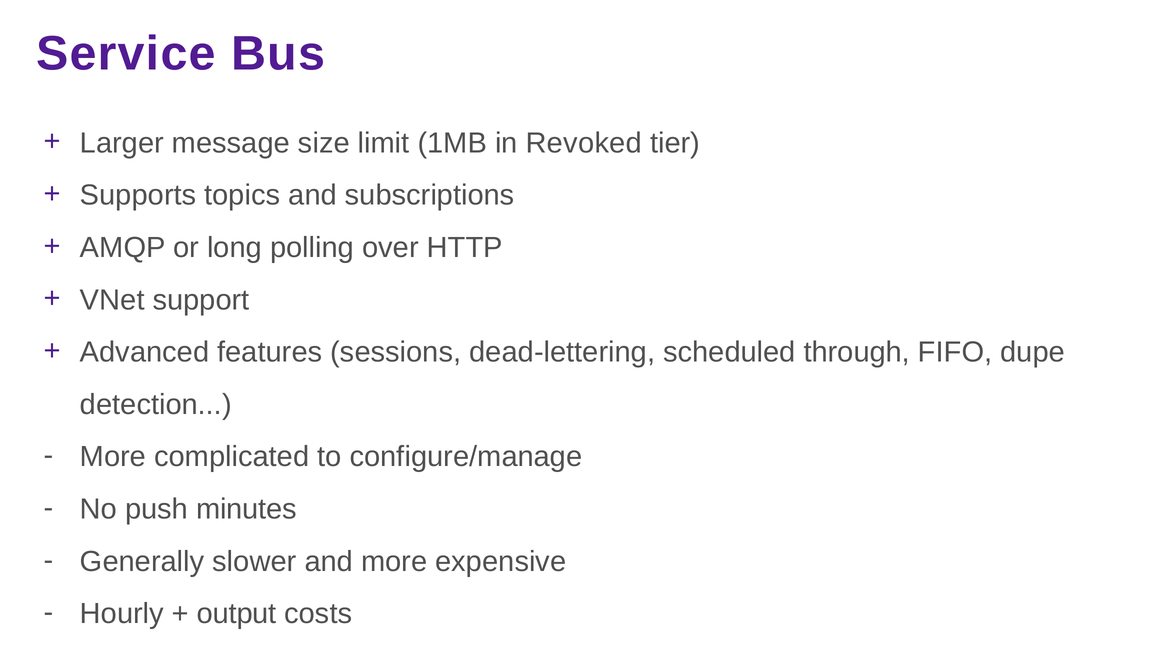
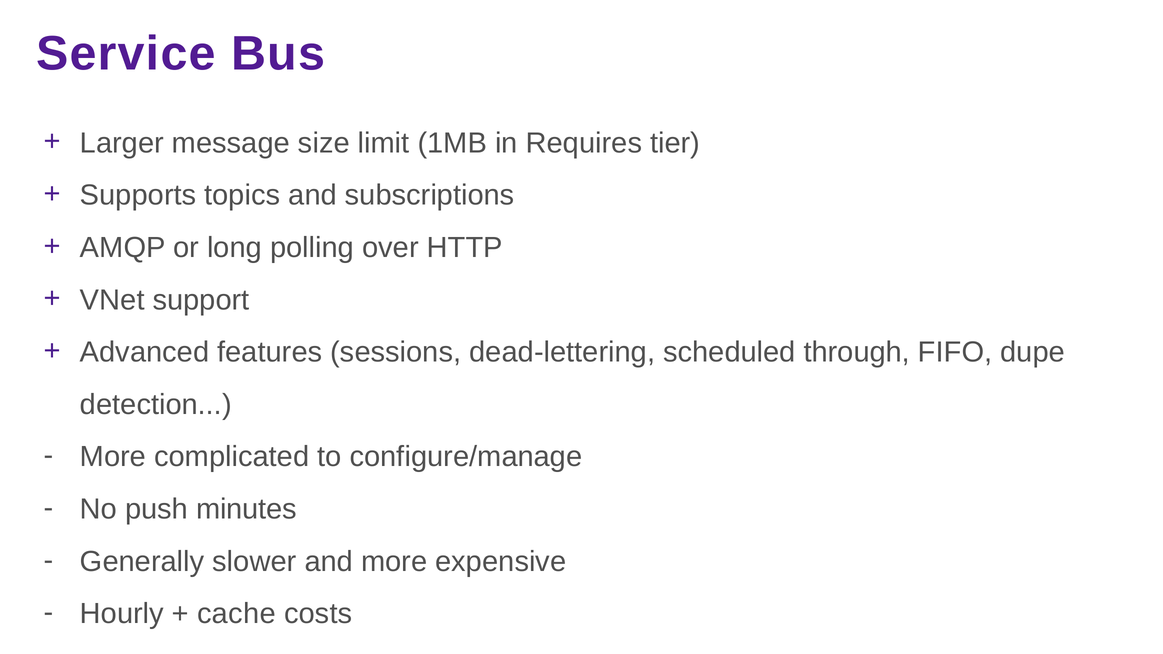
Revoked: Revoked -> Requires (584, 143)
output: output -> cache (236, 614)
